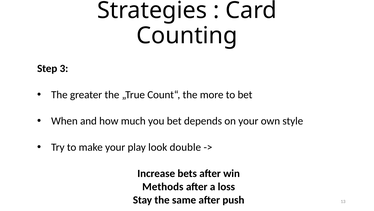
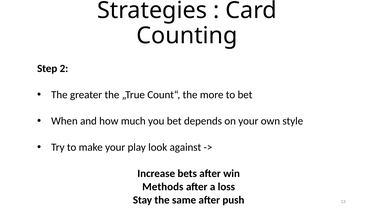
3: 3 -> 2 (64, 68)
double: double -> against (185, 147)
